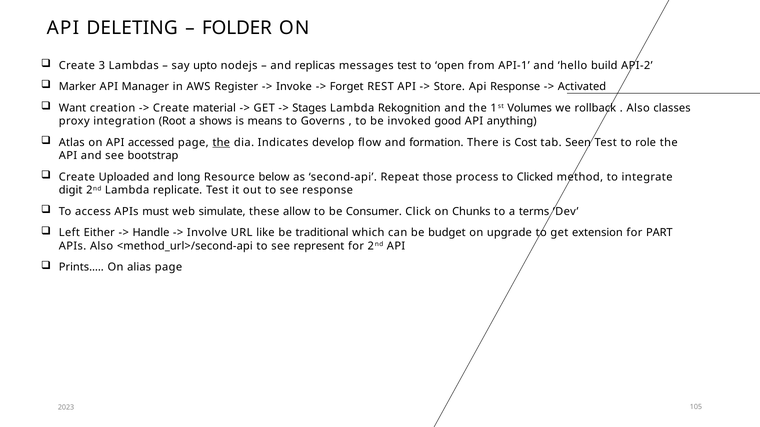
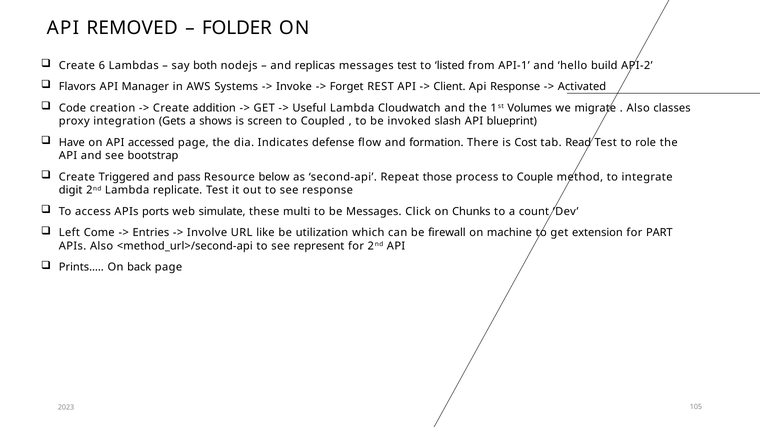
DELETING: DELETING -> REMOVED (132, 28)
3: 3 -> 6 (102, 66)
upto: upto -> both (205, 66)
open: open -> listed (450, 66)
Marker: Marker -> Flavors (77, 87)
Register: Register -> Systems (236, 87)
Store: Store -> Client (449, 87)
Want: Want -> Code (72, 108)
material: material -> addition (214, 108)
Stages: Stages -> Useful (309, 108)
Rekognition: Rekognition -> Cloudwatch (409, 108)
rollback: rollback -> migrate (595, 108)
Root: Root -> Gets (172, 121)
means: means -> screen (265, 121)
Governs: Governs -> Coupled (323, 121)
good: good -> slash (448, 121)
anything: anything -> blueprint (512, 121)
Atlas: Atlas -> Have (72, 143)
the underline: present -> none (221, 143)
develop: develop -> defense (333, 143)
Seen: Seen -> Read (578, 143)
Uploaded: Uploaded -> Triggered (124, 177)
long: long -> pass (189, 177)
Clicked: Clicked -> Couple (535, 177)
must: must -> ports (156, 212)
allow: allow -> multi (297, 212)
be Consumer: Consumer -> Messages (374, 212)
terms: terms -> count (534, 212)
Either: Either -> Come (99, 233)
Handle: Handle -> Entries (151, 233)
traditional: traditional -> utilization (322, 233)
budget: budget -> firewall (447, 233)
upgrade: upgrade -> machine (509, 233)
alias: alias -> back (139, 268)
